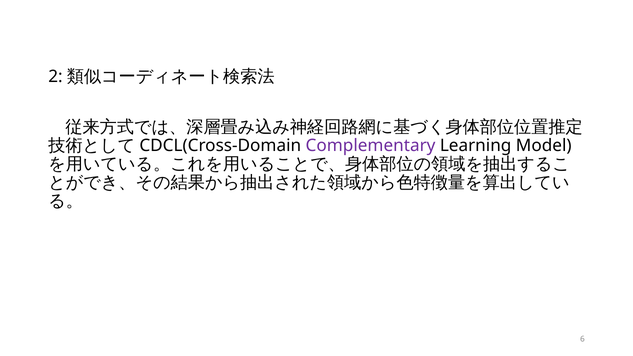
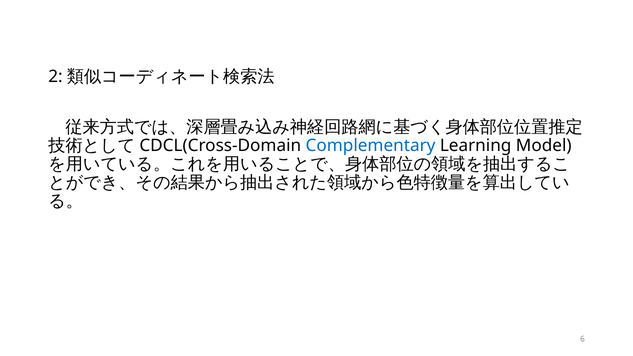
Complementary colour: purple -> blue (371, 145)
